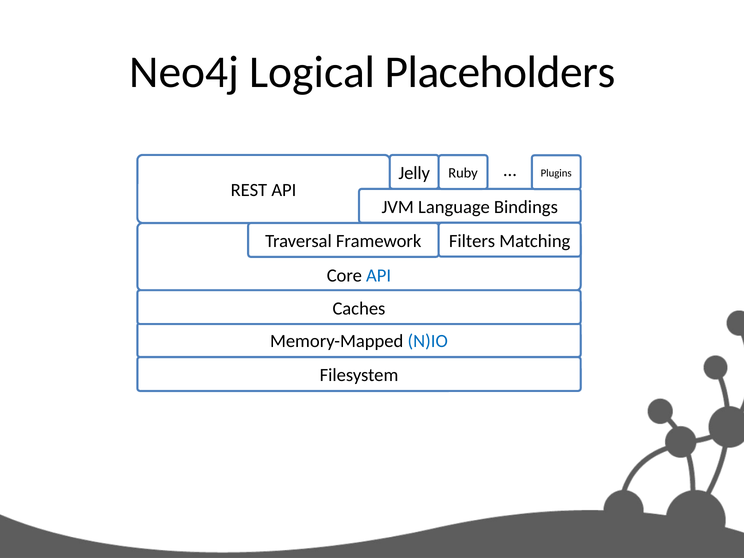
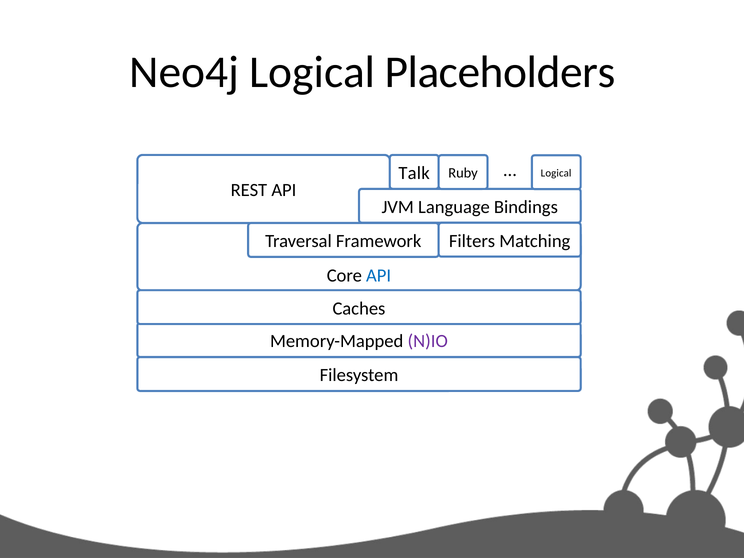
Jelly: Jelly -> Talk (414, 173)
Ruby Plugins: Plugins -> Logical (556, 173)
N)IO colour: blue -> purple (428, 341)
